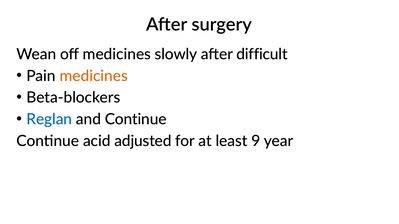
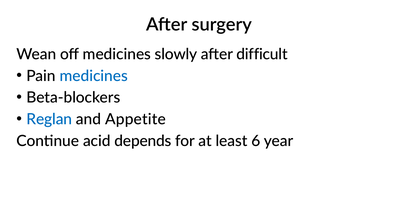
medicines colour: orange -> blue (94, 76)
and Continue: Continue -> Appetite (135, 120)
adjusted: adjusted -> depends (143, 141)
9: 9 -> 6 (256, 141)
